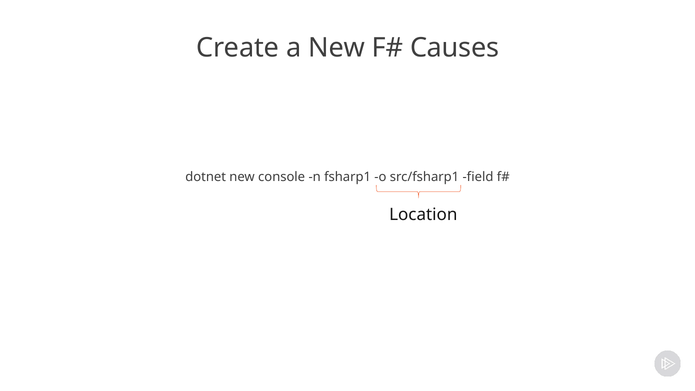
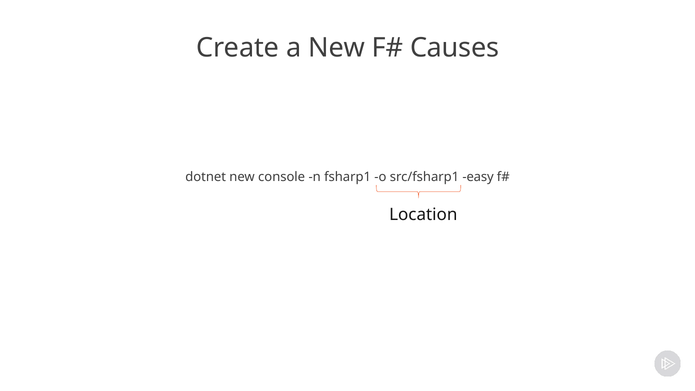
field: field -> easy (478, 177)
